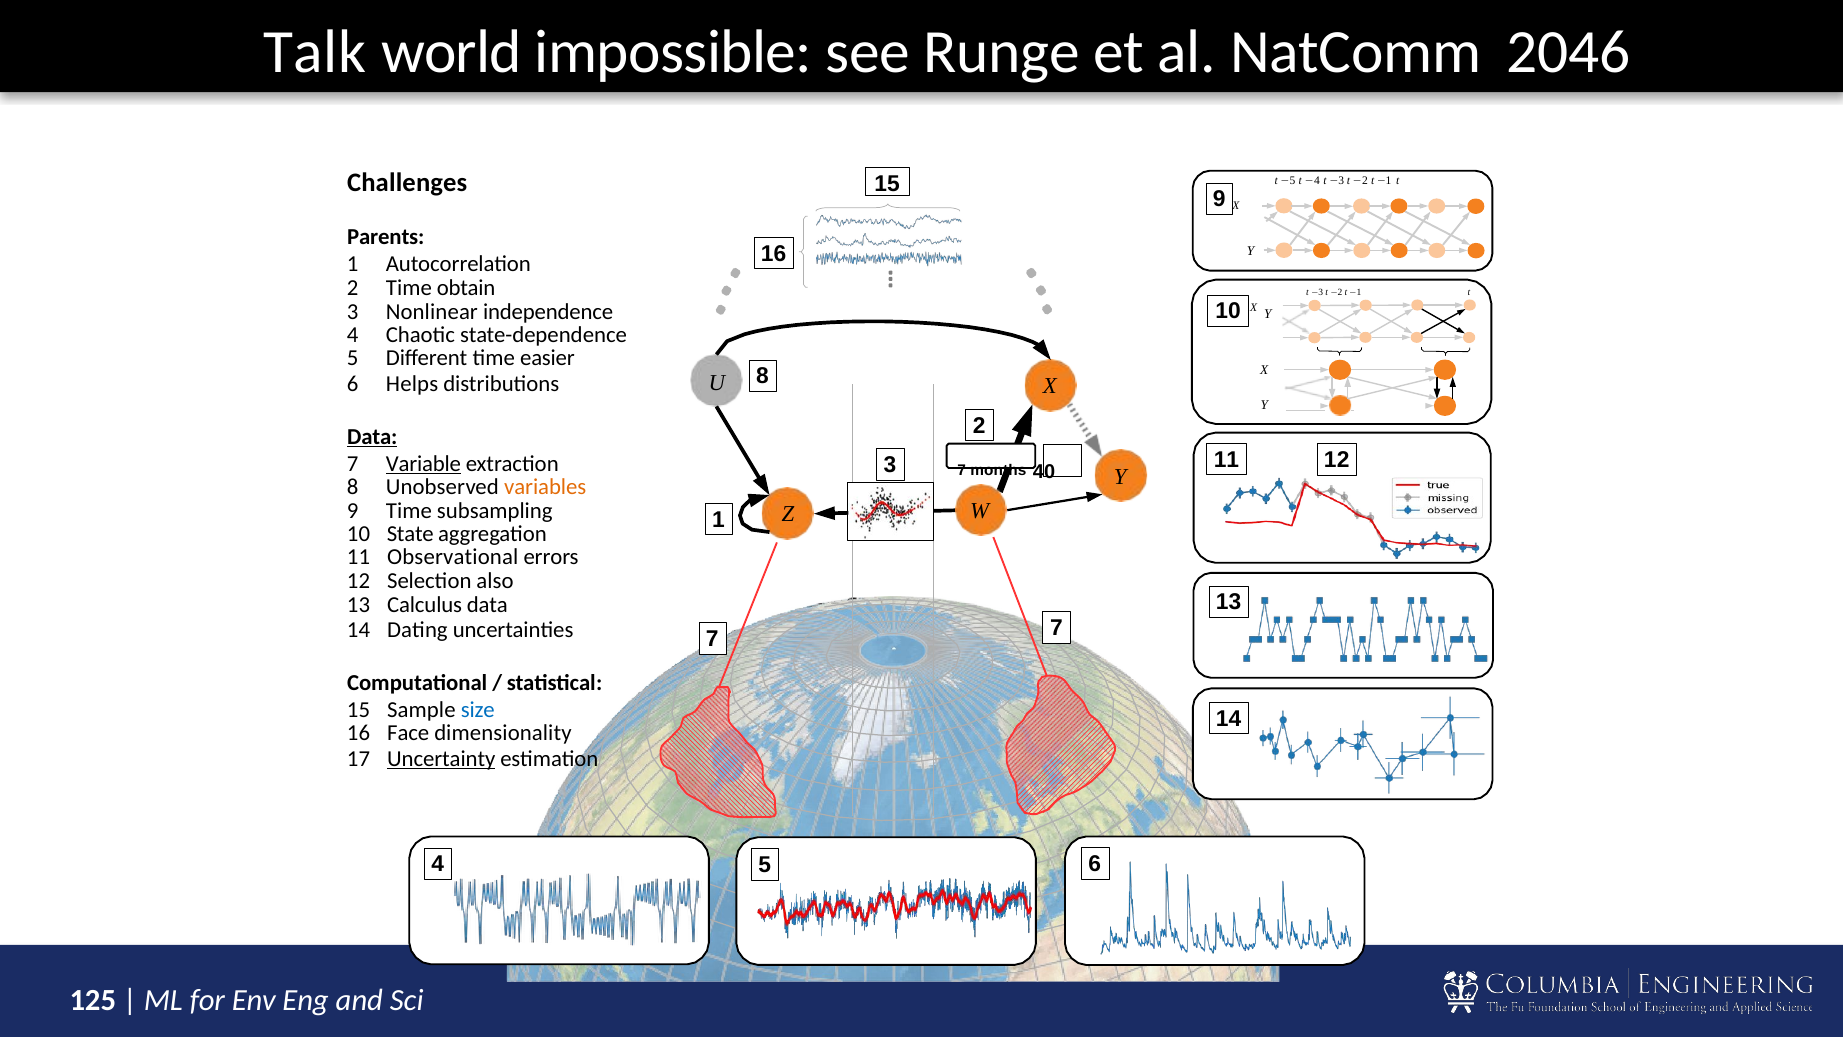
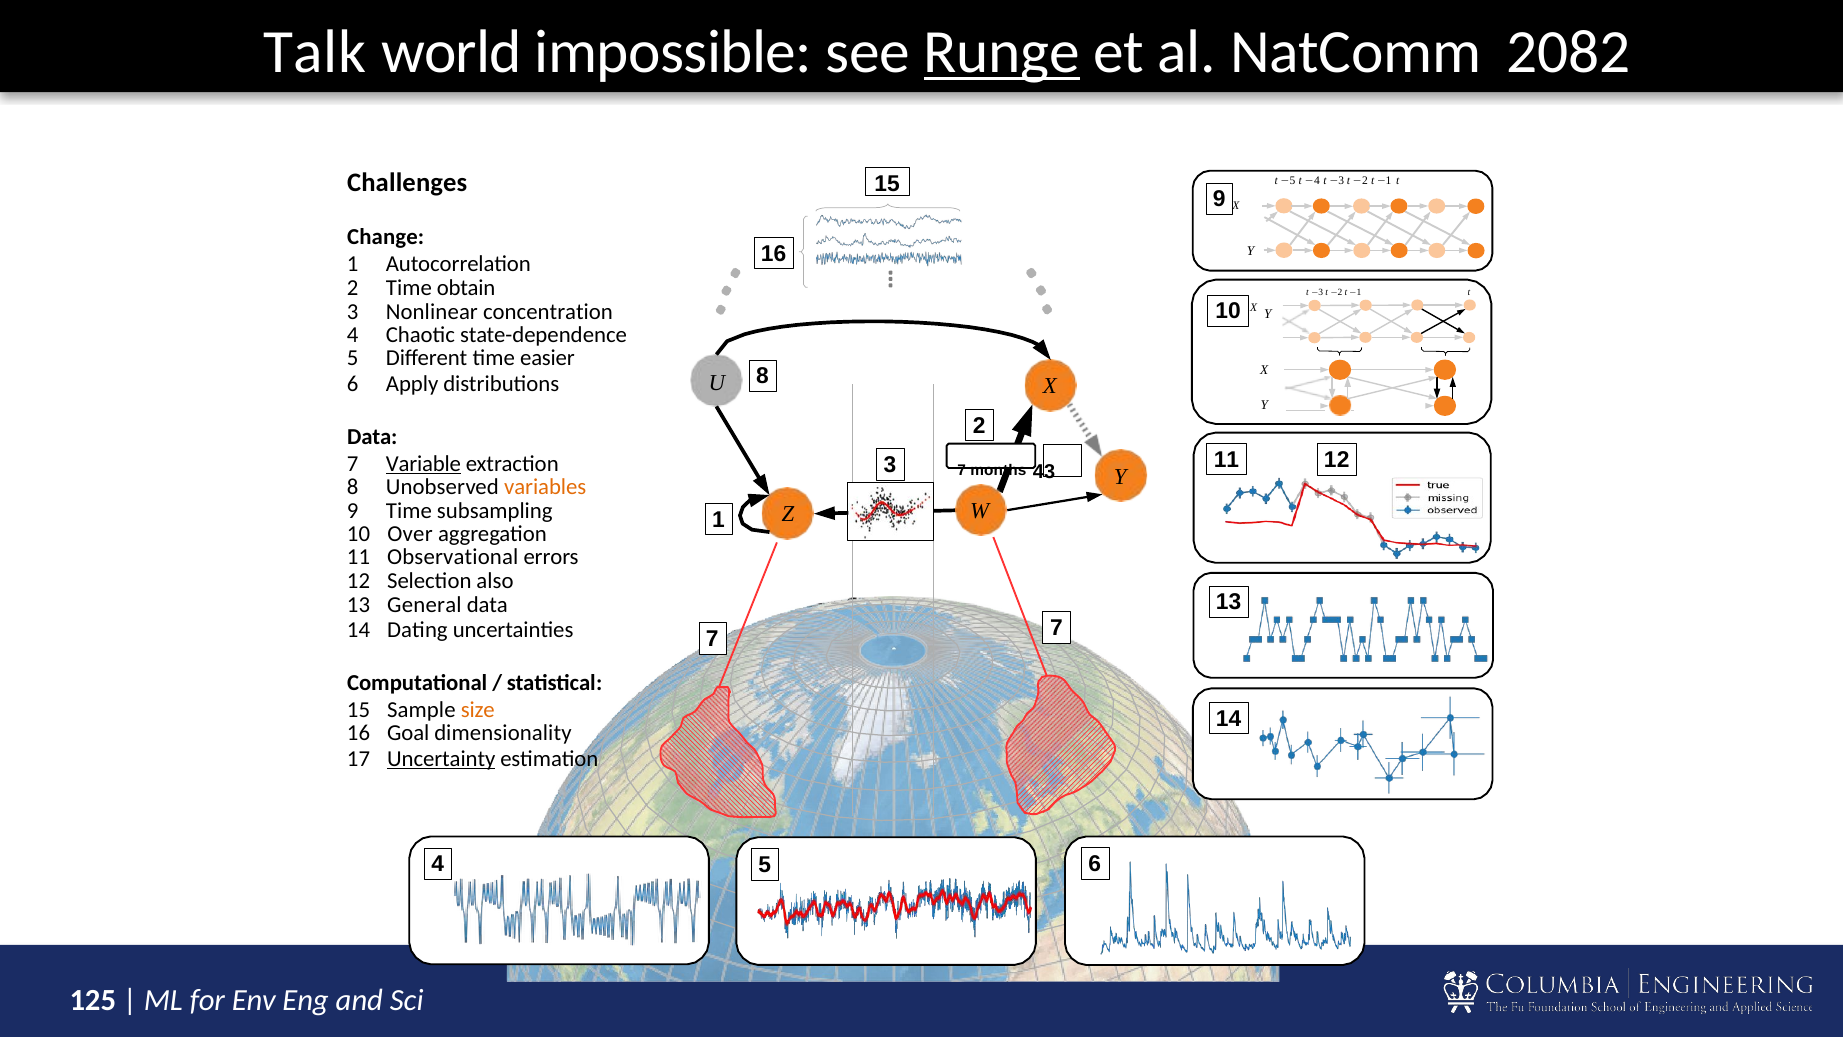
Runge underline: none -> present (1002, 52)
2046: 2046 -> 2082 (1569, 52)
Parents: Parents -> Change (386, 237)
independence: independence -> concentration (548, 312)
Helps: Helps -> Apply (412, 384)
Data underline: present -> none (372, 437)
40: 40 -> 43 (1044, 472)
State: State -> Over (410, 534)
Calculus: Calculus -> General (424, 604)
size colour: blue -> orange (478, 710)
Face: Face -> Goal (408, 733)
